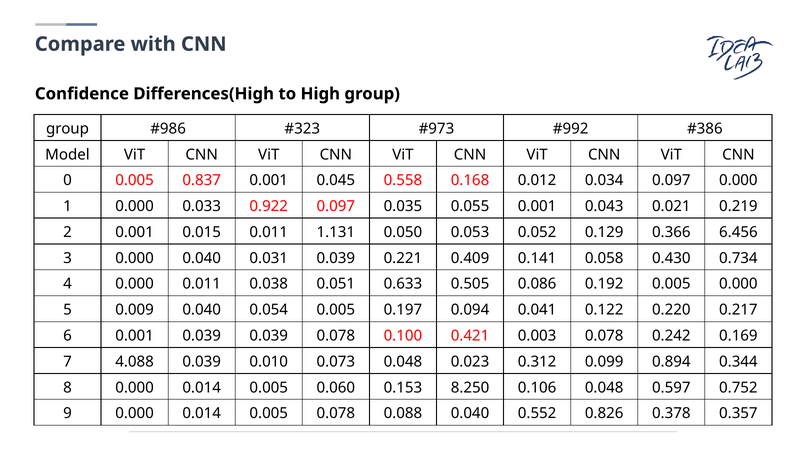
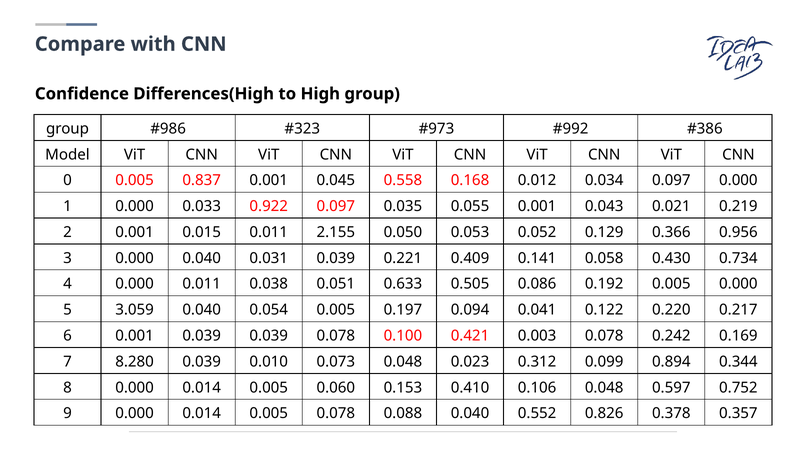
1.131: 1.131 -> 2.155 (336, 232)
6.456: 6.456 -> 0.956 (738, 232)
0.009: 0.009 -> 3.059 (135, 310)
4.088: 4.088 -> 8.280 (135, 362)
8.250: 8.250 -> 0.410 (470, 388)
